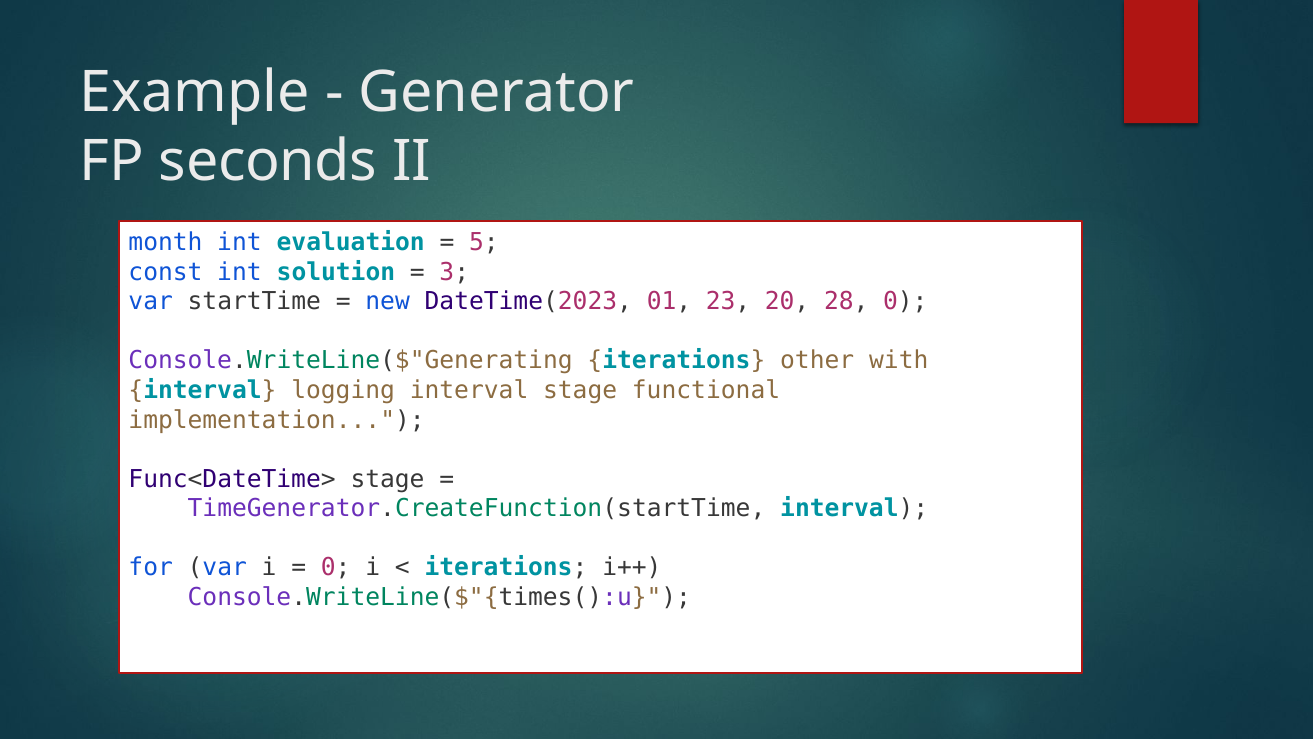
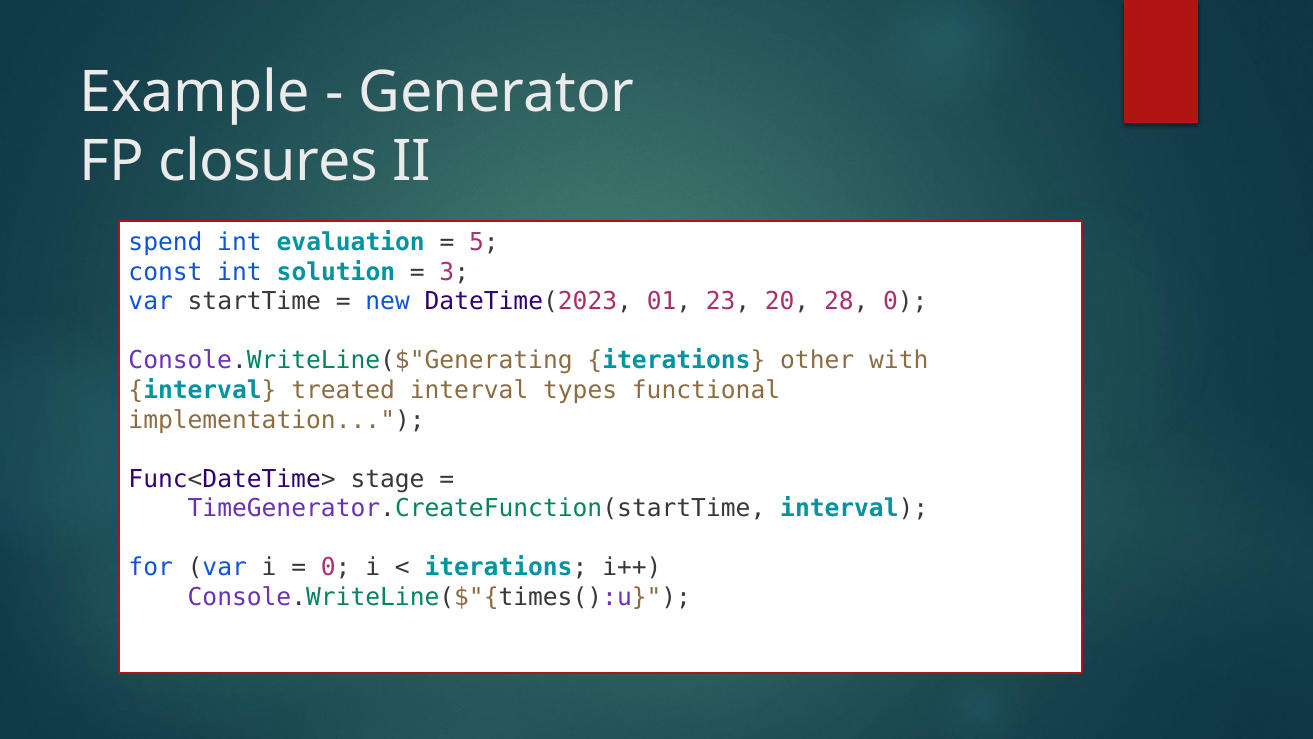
seconds: seconds -> closures (268, 161)
month: month -> spend (166, 242)
logging: logging -> treated (343, 390)
interval stage: stage -> types (580, 390)
